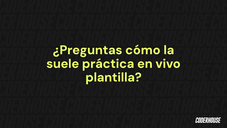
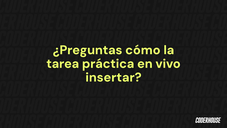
suele: suele -> tarea (63, 64)
plantilla: plantilla -> insertar (113, 77)
